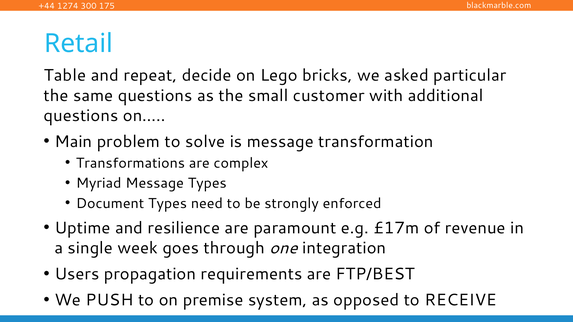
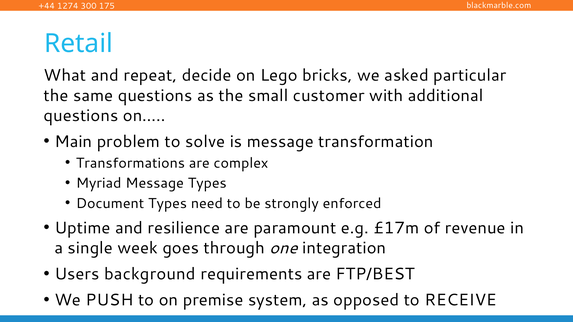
Table: Table -> What (65, 76)
propagation: propagation -> background (150, 274)
